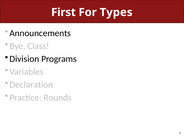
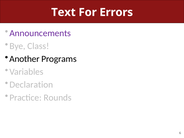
First: First -> Text (63, 12)
Types: Types -> Errors (116, 12)
Announcements colour: black -> purple (40, 33)
Division: Division -> Another (24, 59)
